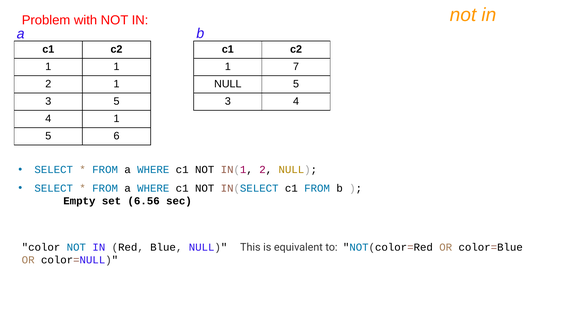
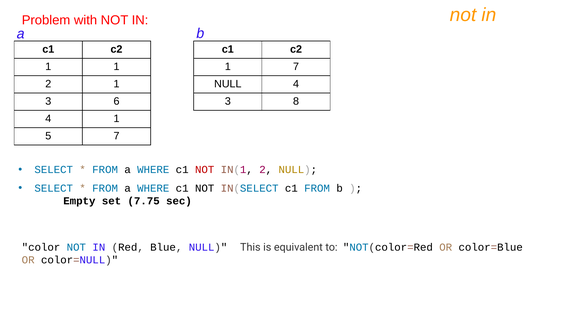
NULL 5: 5 -> 4 (296, 84)
3 5: 5 -> 6 (117, 101)
3 4: 4 -> 8 (296, 101)
5 6: 6 -> 7 (117, 136)
NOT colour: black -> red (205, 170)
6.56: 6.56 -> 7.75 (144, 201)
